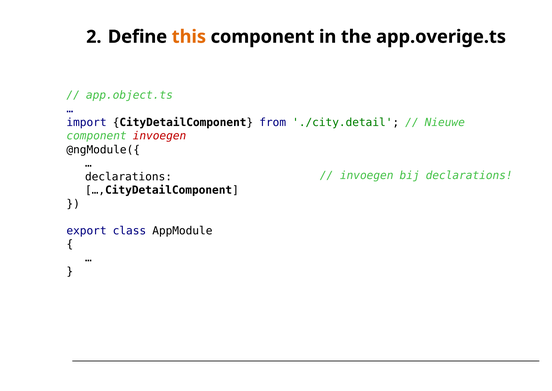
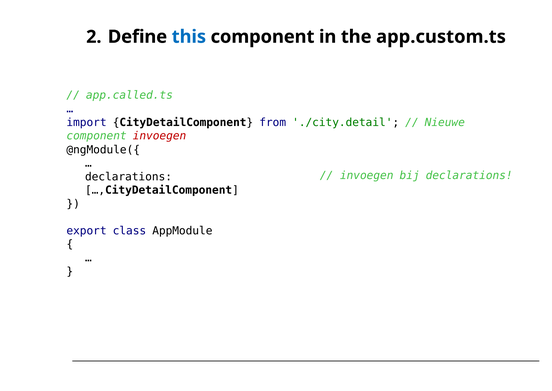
this colour: orange -> blue (189, 37)
app.overige.ts: app.overige.ts -> app.custom.ts (441, 37)
app.object.ts: app.object.ts -> app.called.ts (129, 95)
